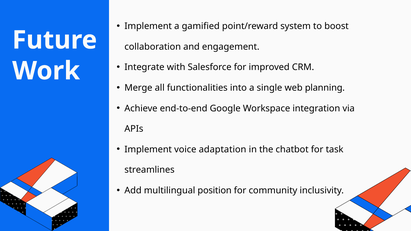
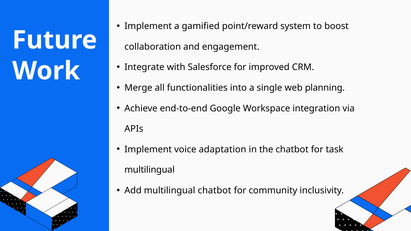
streamlines: streamlines -> multilingual (150, 170)
multilingual position: position -> chatbot (215, 191)
